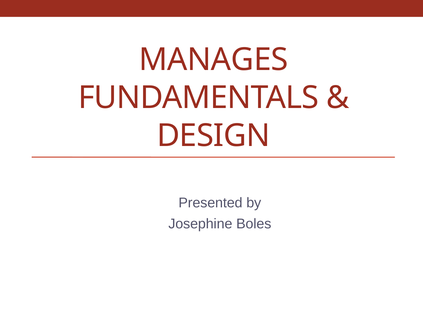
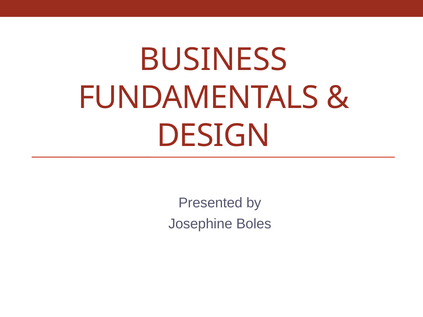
MANAGES: MANAGES -> BUSINESS (213, 60)
